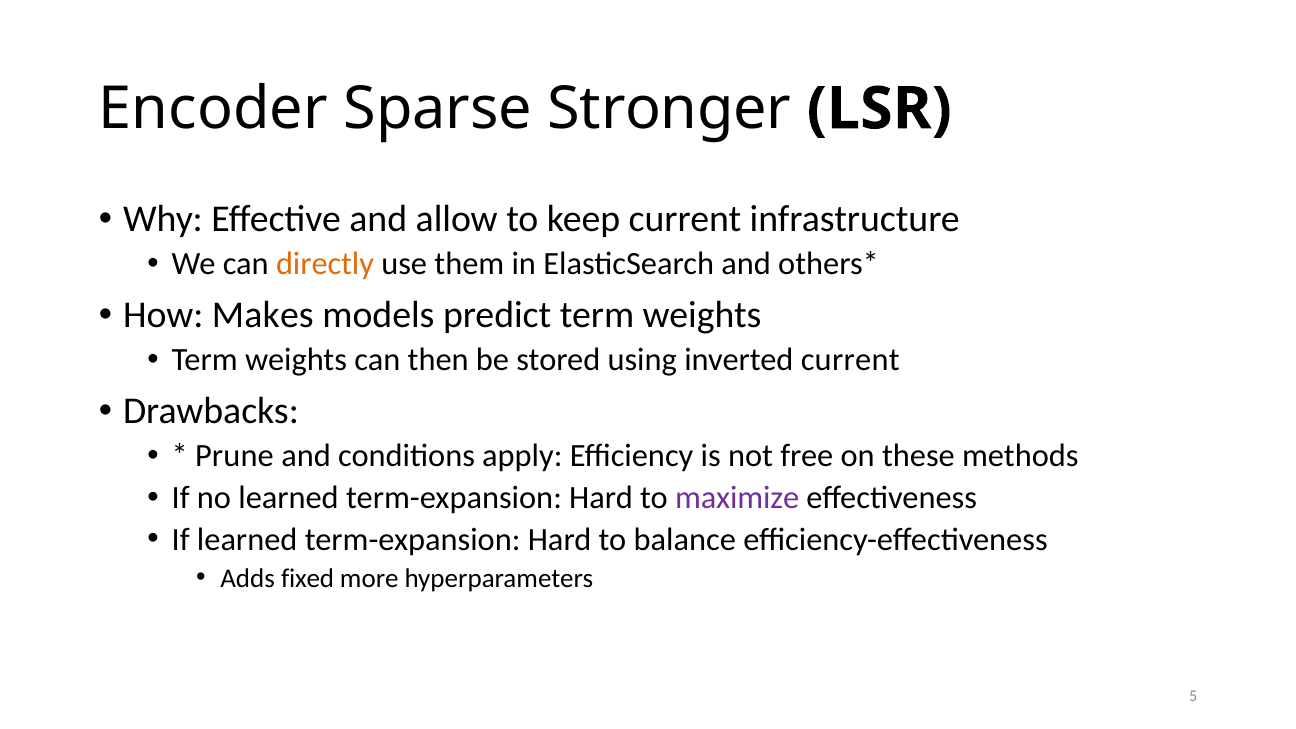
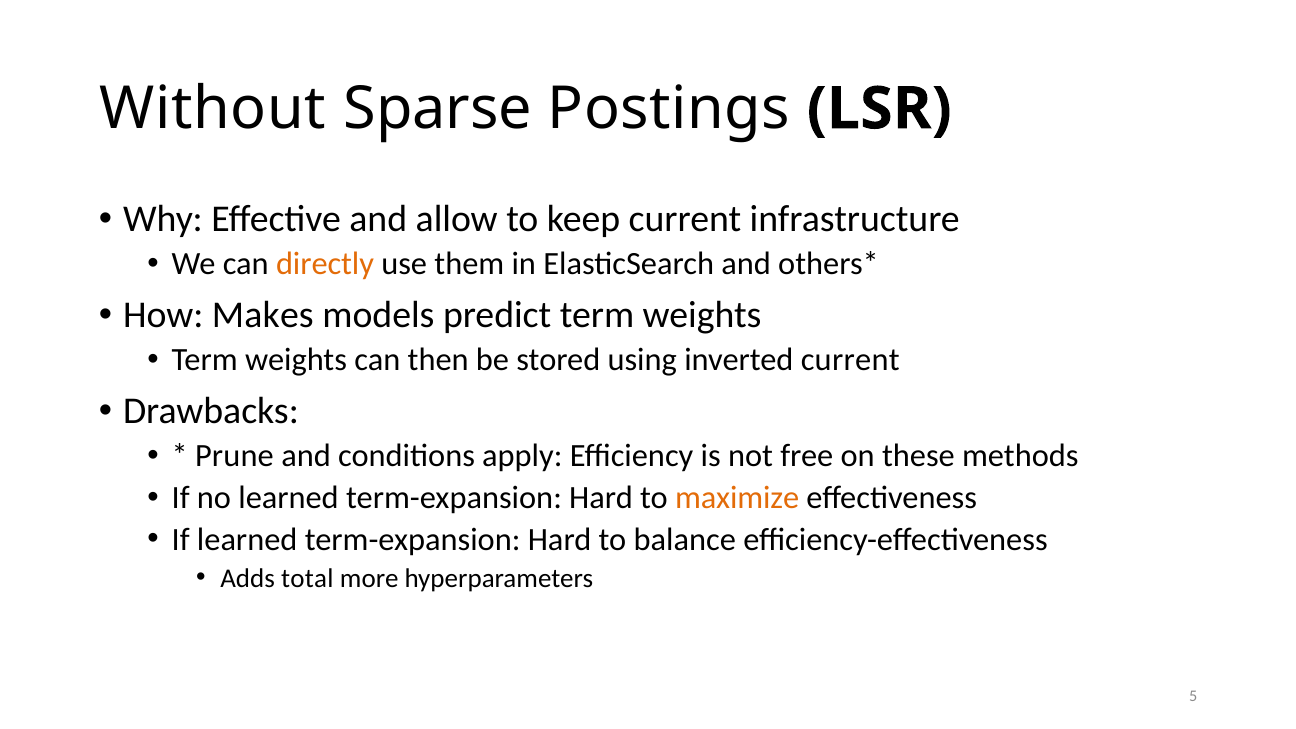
Encoder: Encoder -> Without (213, 109)
Stronger: Stronger -> Postings (669, 109)
maximize colour: purple -> orange (737, 498)
fixed: fixed -> total (307, 578)
